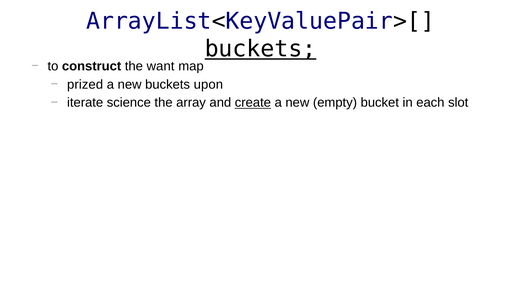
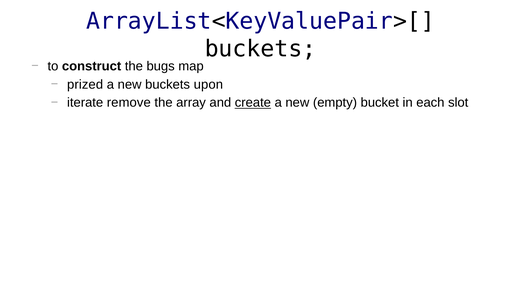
buckets underline: present -> none (260, 49)
want: want -> bugs (161, 66)
science: science -> remove (129, 103)
